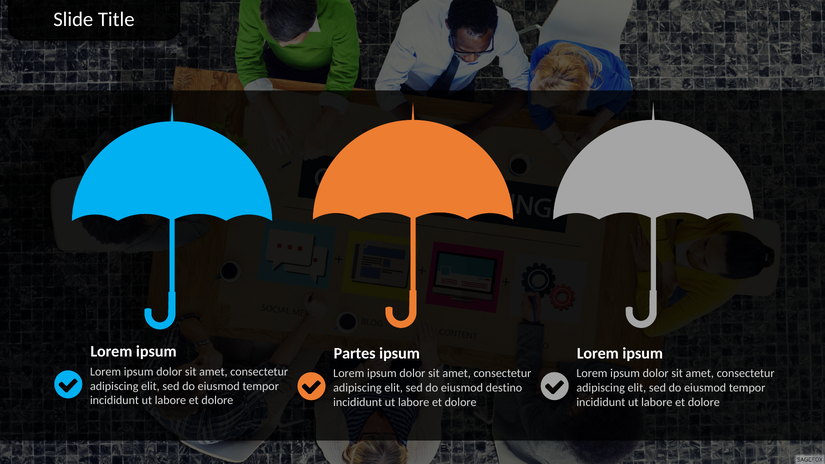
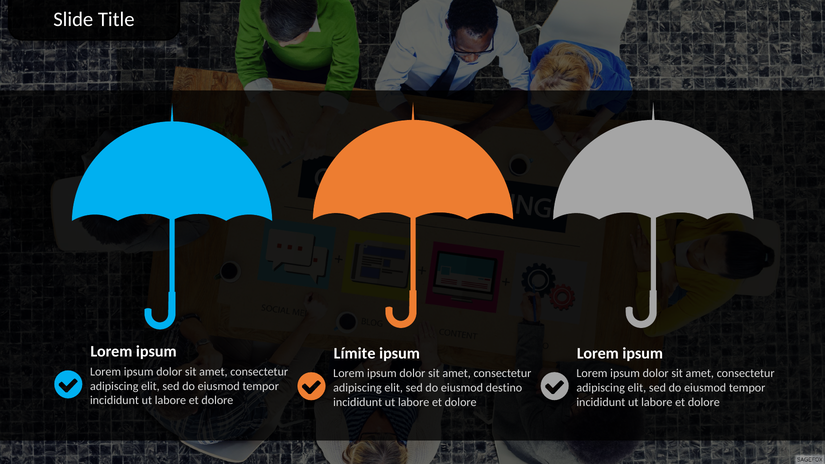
Partes: Partes -> Límite (355, 353)
